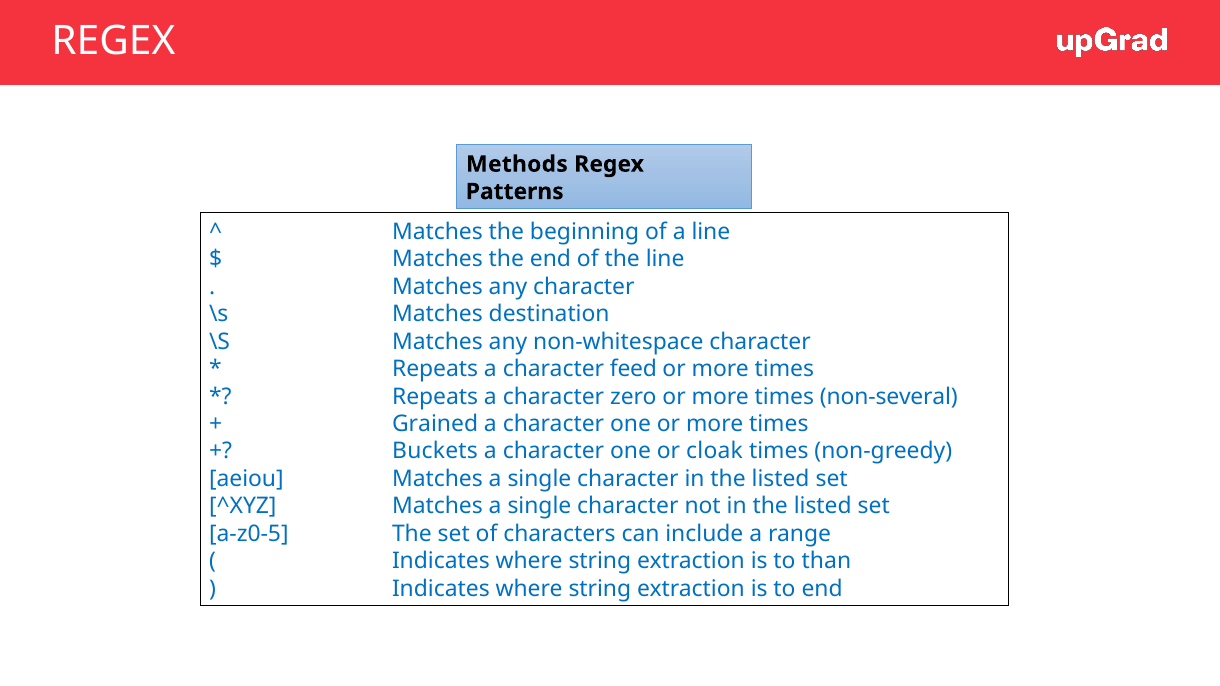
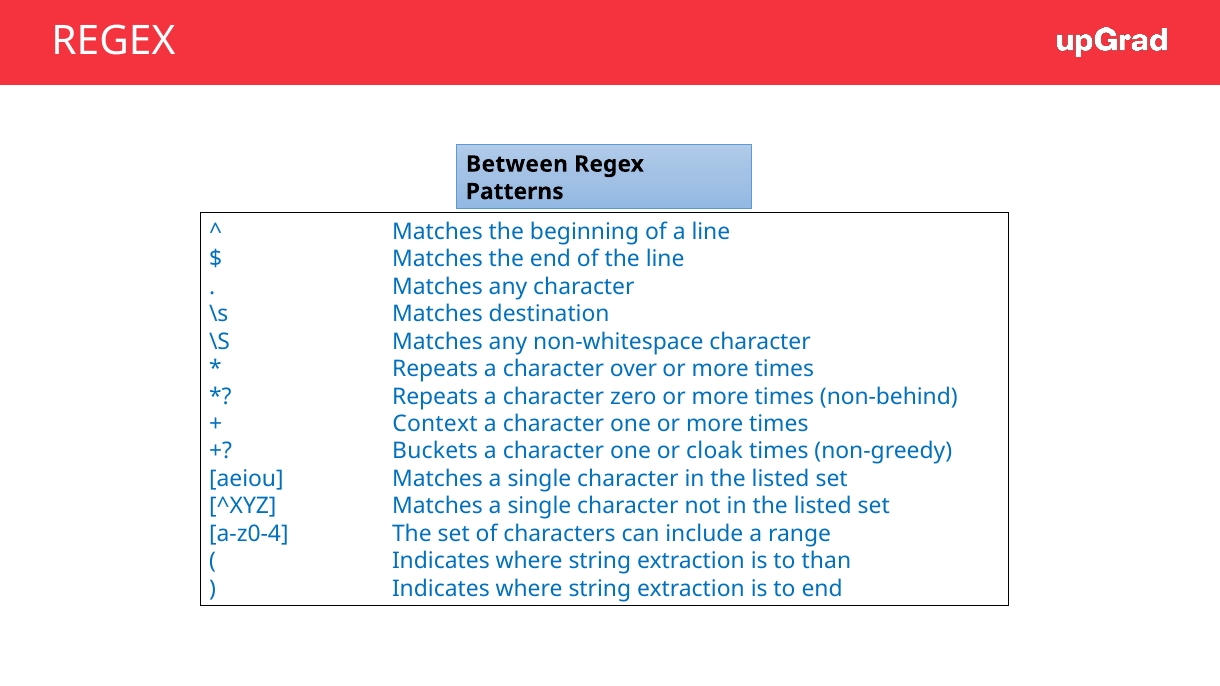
Methods: Methods -> Between (517, 164)
feed: feed -> over (633, 369)
non-several: non-several -> non-behind (889, 397)
Grained: Grained -> Context (435, 424)
a-z0-5: a-z0-5 -> a-z0-4 (249, 534)
